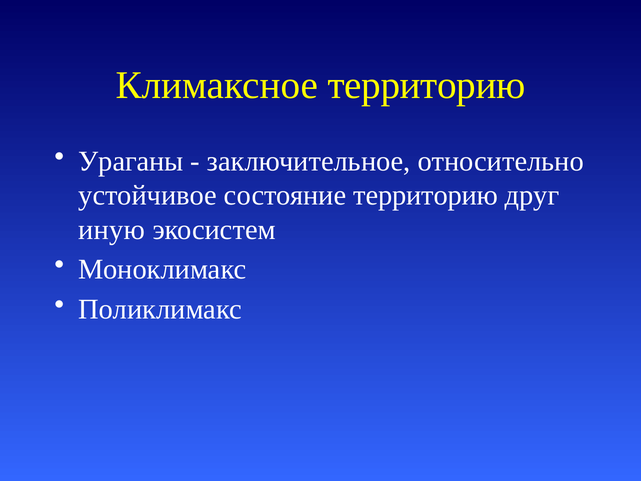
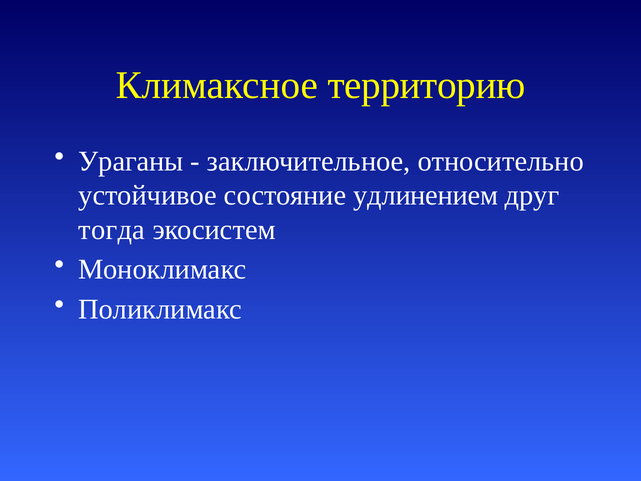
состояние территорию: территорию -> удлинением (426, 195)
иную: иную -> тогда (112, 230)
